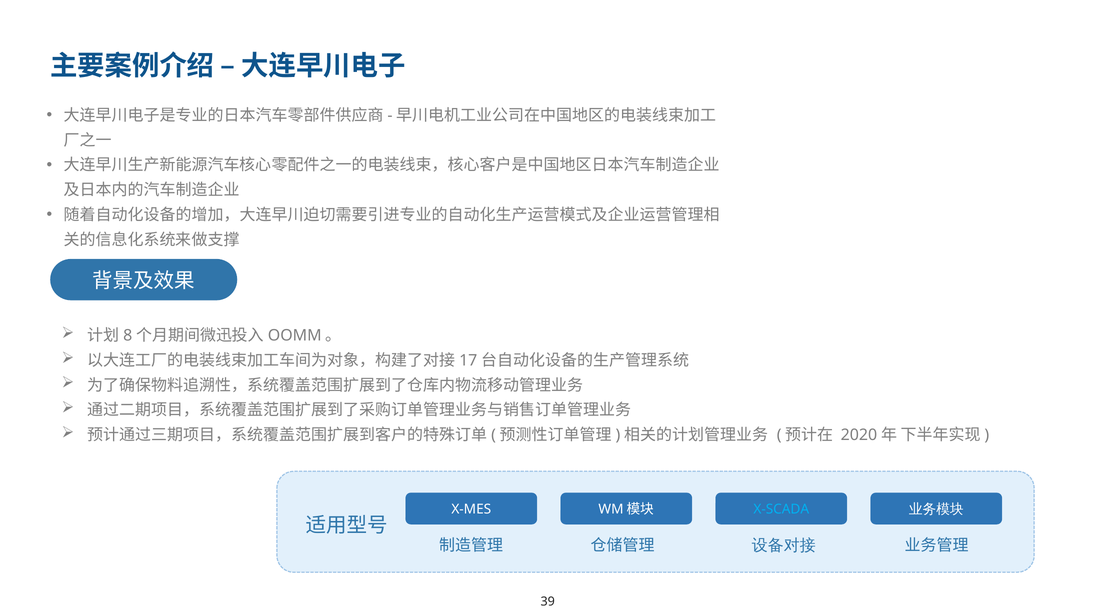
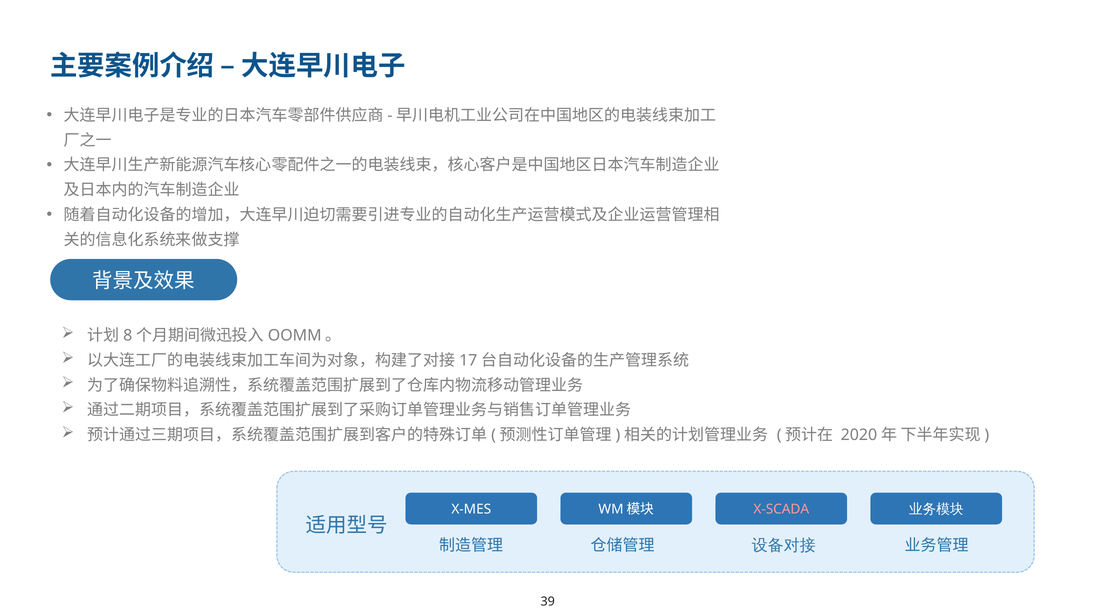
X-SCADA colour: light blue -> pink (781, 510)
